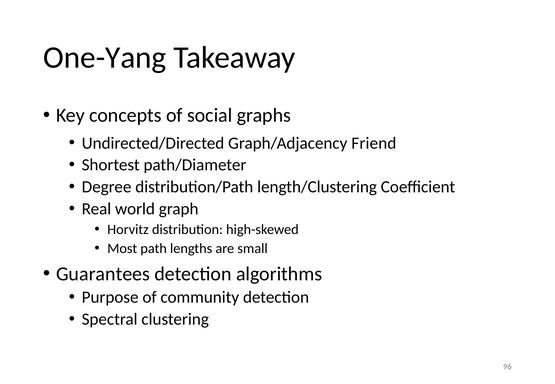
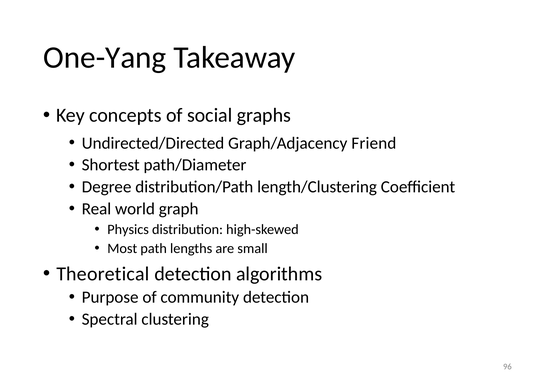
Horvitz: Horvitz -> Physics (128, 230)
Guarantees: Guarantees -> Theoretical (103, 274)
